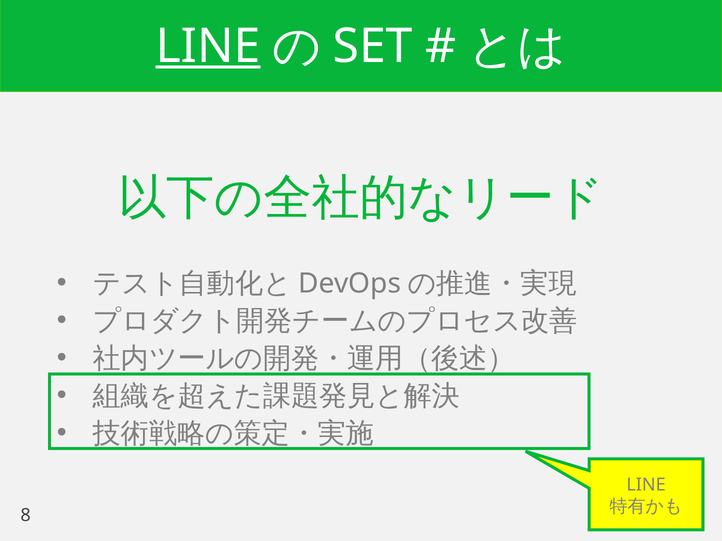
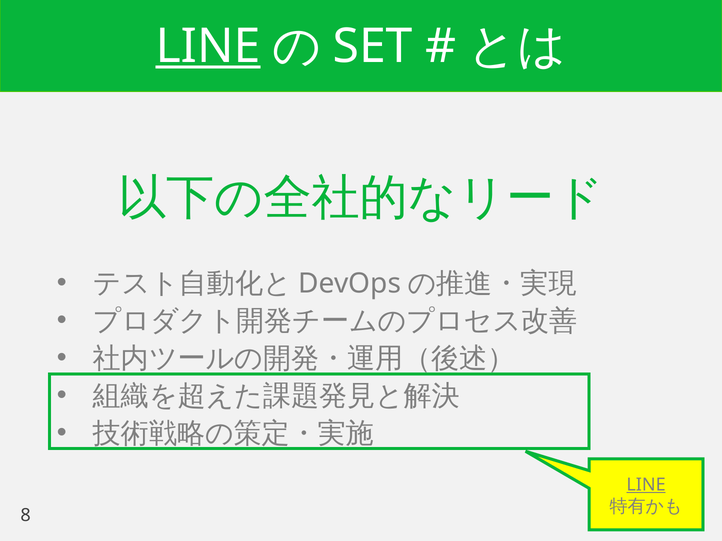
LINE underline: none -> present (646, 485)
